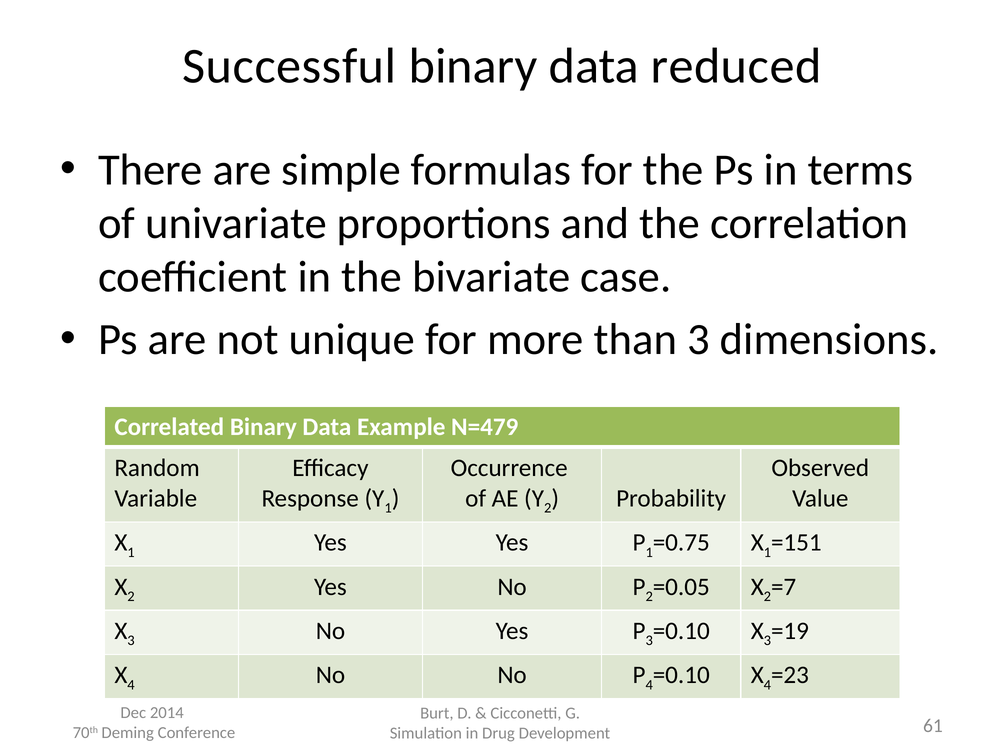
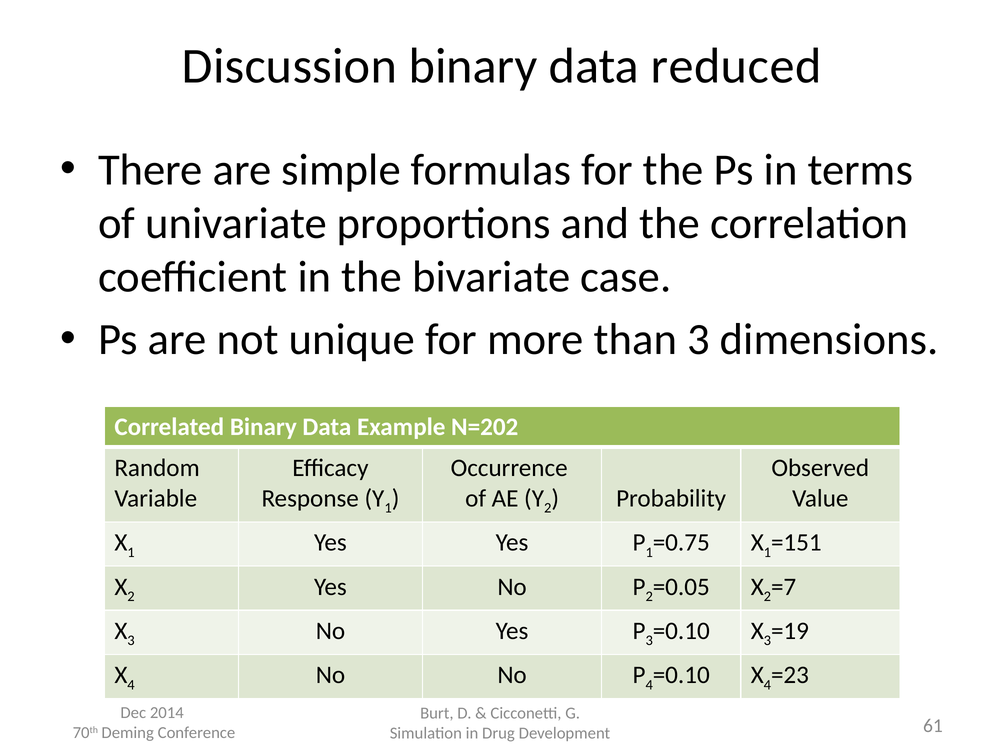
Successful: Successful -> Discussion (289, 66)
N=479: N=479 -> N=202 (485, 427)
